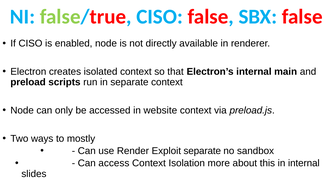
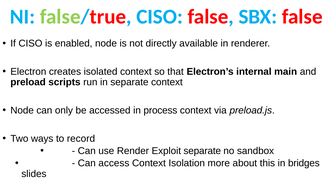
website: website -> process (160, 110)
mostly: mostly -> record (81, 139)
in internal: internal -> bridges (304, 163)
